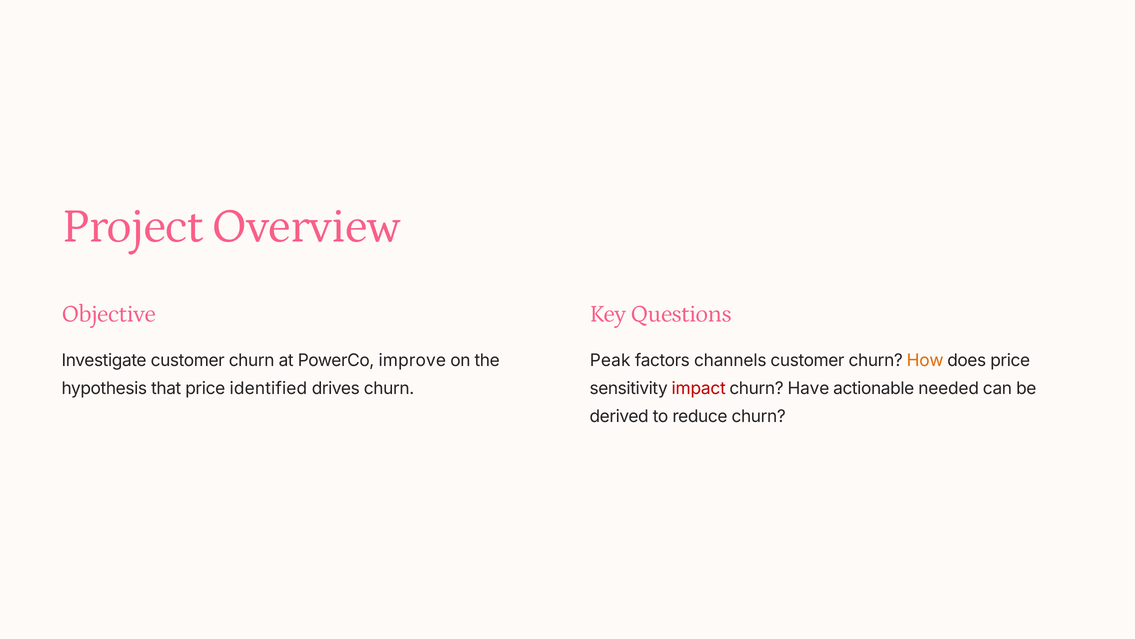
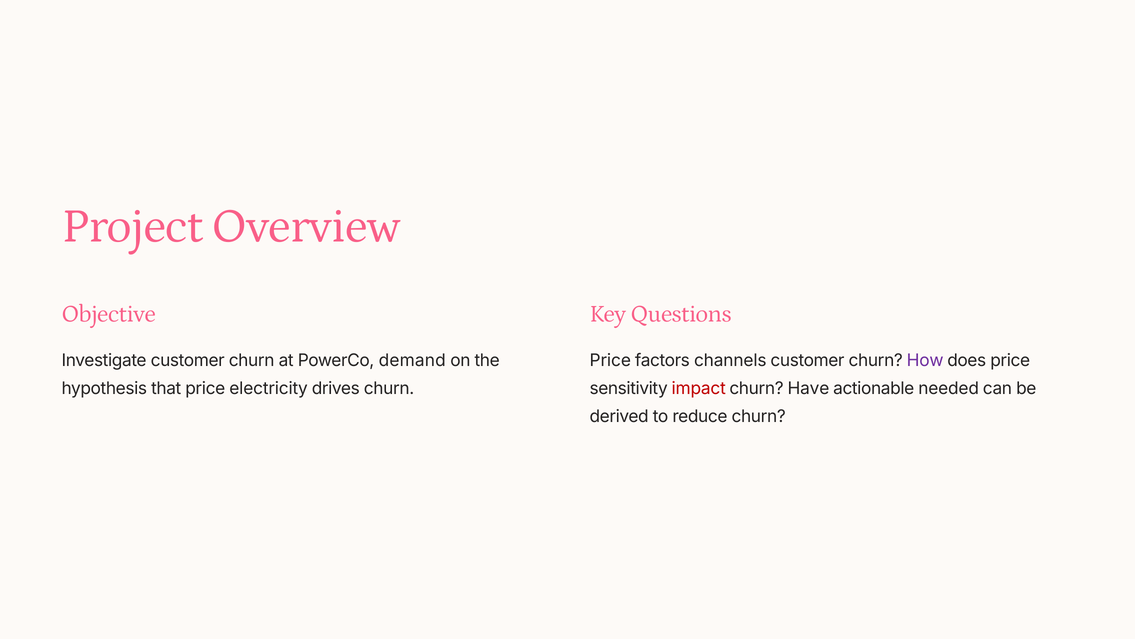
improve: improve -> demand (412, 360)
Peak: Peak -> Price (610, 360)
How colour: orange -> purple (925, 360)
identified: identified -> electricity (269, 388)
